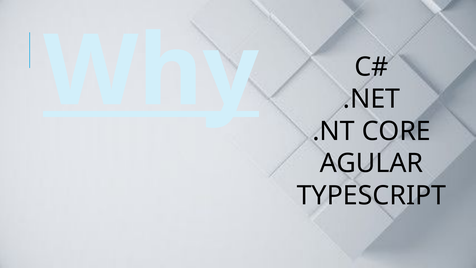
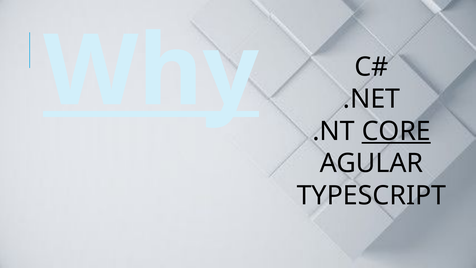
CORE underline: none -> present (396, 131)
